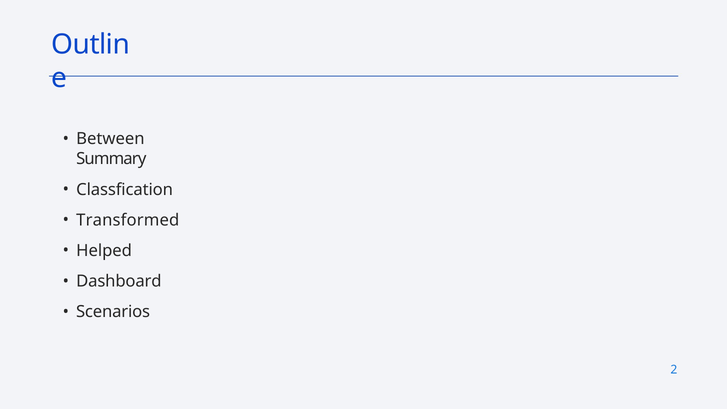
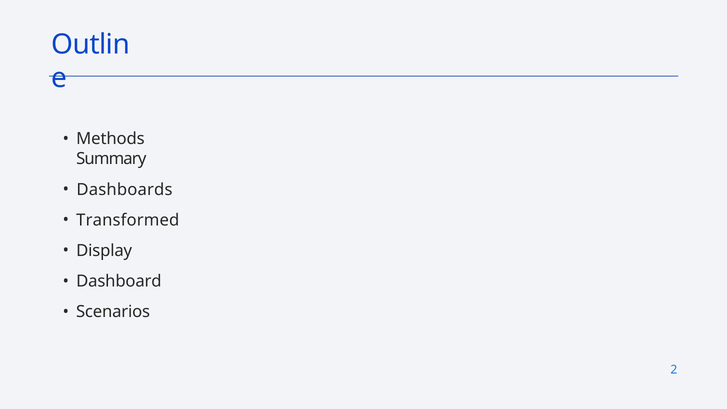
Between: Between -> Methods (110, 139)
Classfication: Classfication -> Dashboards (124, 190)
Helped: Helped -> Display (104, 251)
